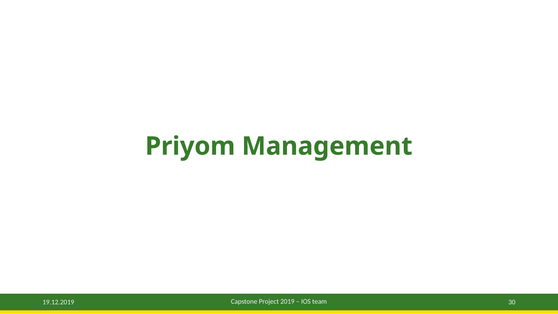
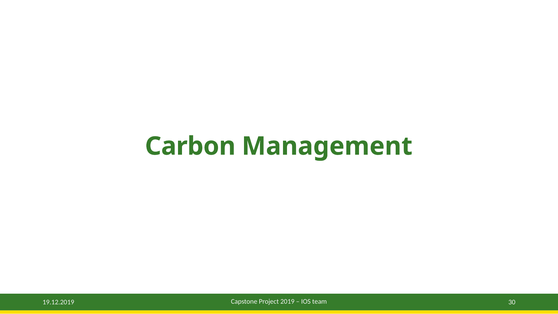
Priyom: Priyom -> Carbon (190, 146)
